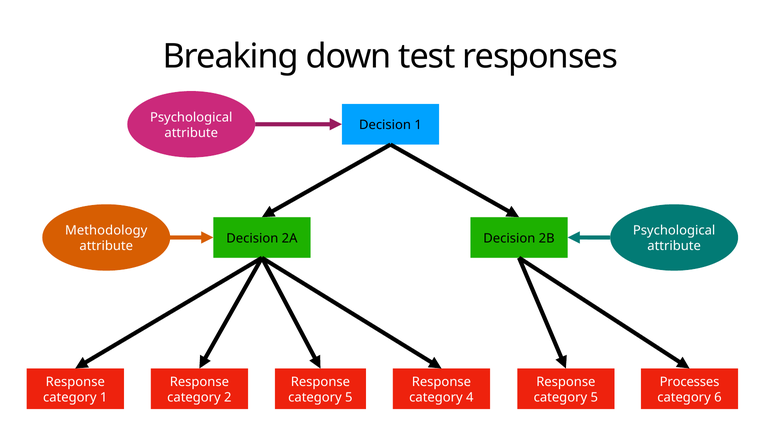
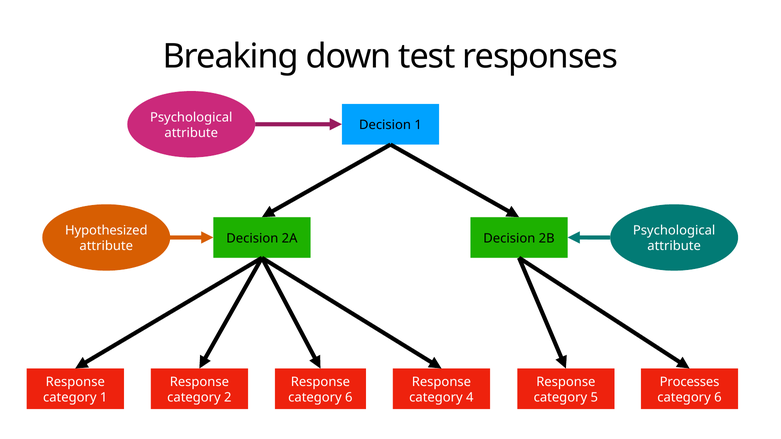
Methodology: Methodology -> Hypothesized (106, 231)
5: 5 -> 6 (349, 398)
